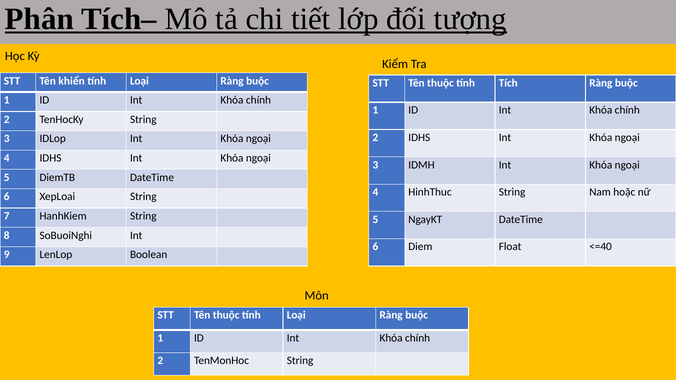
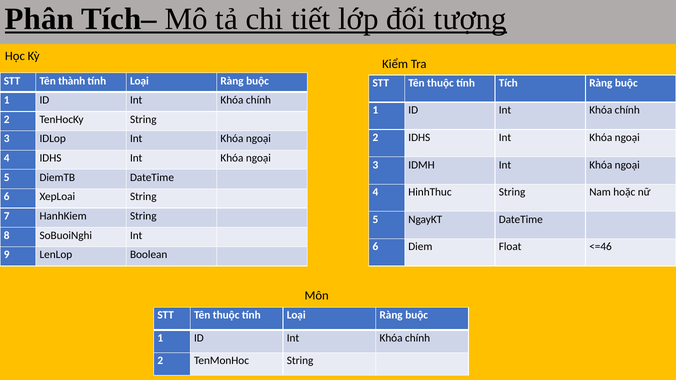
khiển: khiển -> thành (72, 81)
<=40: <=40 -> <=46 (601, 247)
